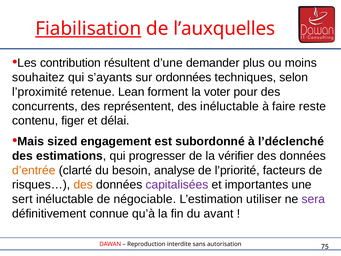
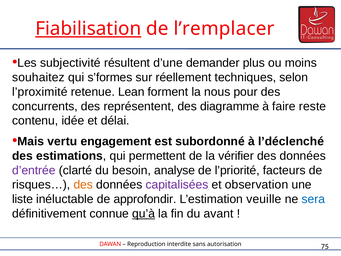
l’auxquelles: l’auxquelles -> l’remplacer (224, 29)
contribution: contribution -> subjectivité (70, 63)
s’ayants: s’ayants -> s’formes (110, 77)
ordonnées: ordonnées -> réellement (183, 77)
voter: voter -> nous (217, 92)
des inéluctable: inéluctable -> diagramme (230, 106)
figer: figer -> idée (73, 121)
sized: sized -> vertu (62, 141)
progresser: progresser -> permettent (157, 156)
d’entrée colour: orange -> purple (34, 170)
importantes: importantes -> observation (257, 185)
sert: sert -> liste (23, 199)
négociable: négociable -> approfondir (145, 199)
utiliser: utiliser -> veuille (264, 199)
sera colour: purple -> blue (313, 199)
qu’à underline: none -> present (144, 213)
